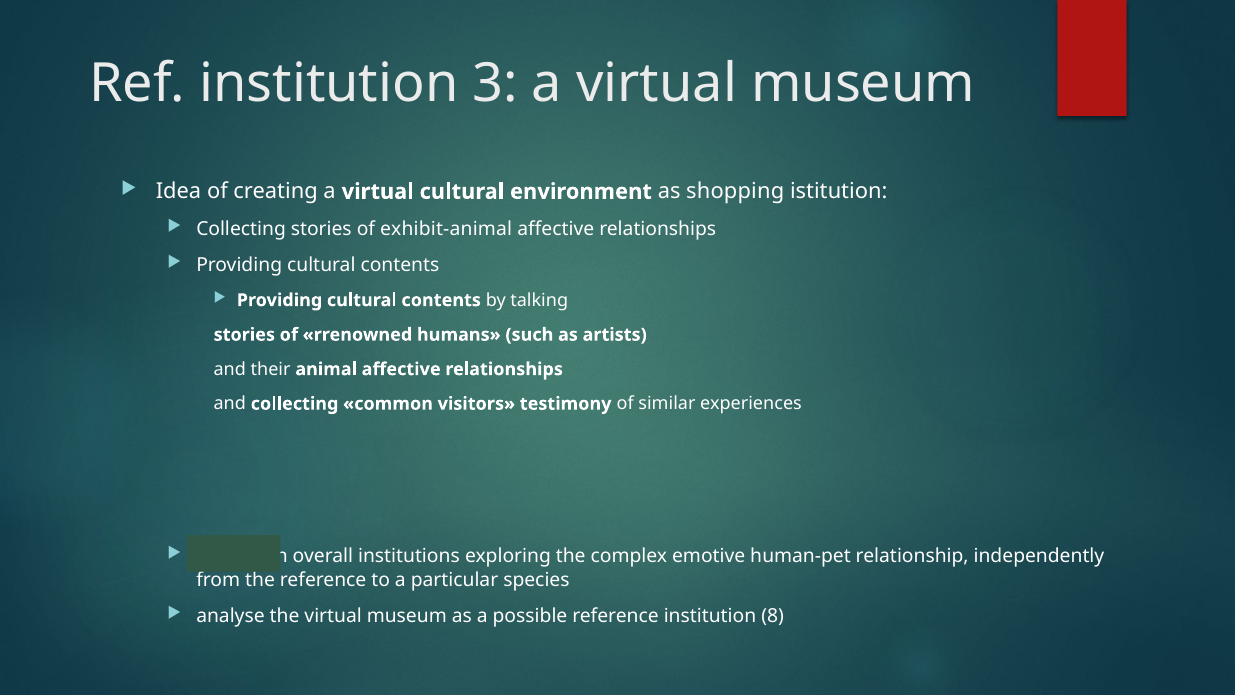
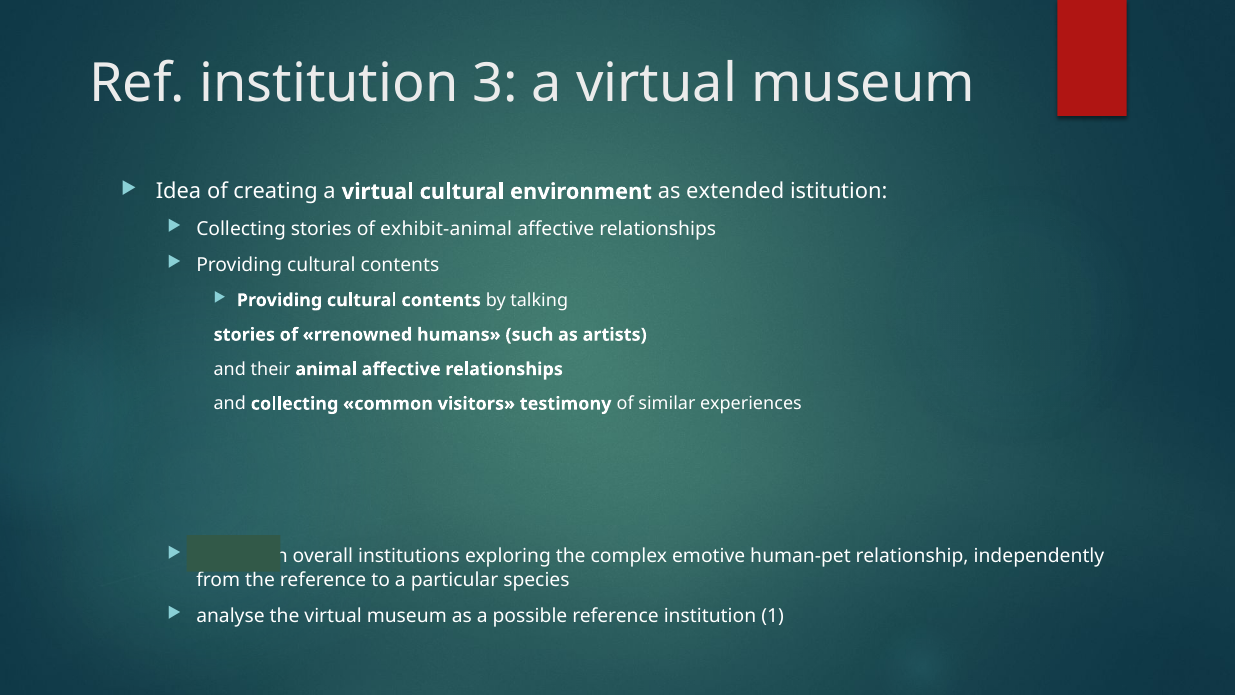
shopping: shopping -> extended (735, 191)
8: 8 -> 1 (773, 615)
